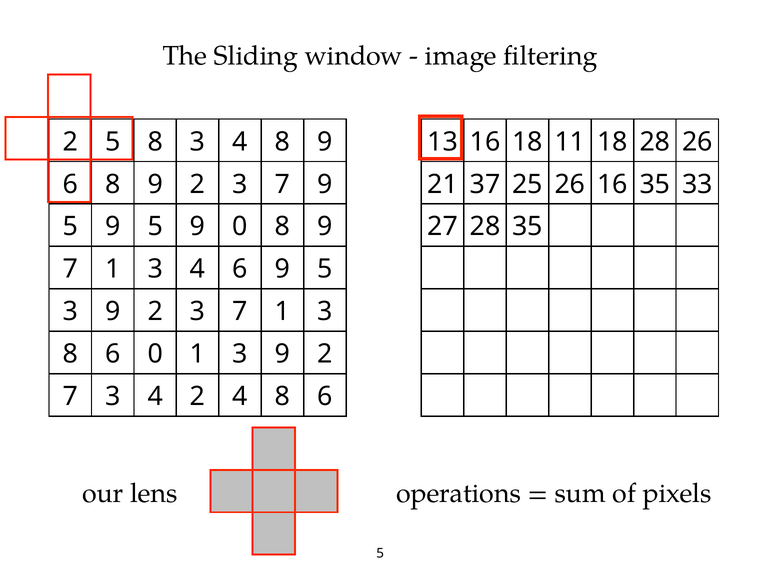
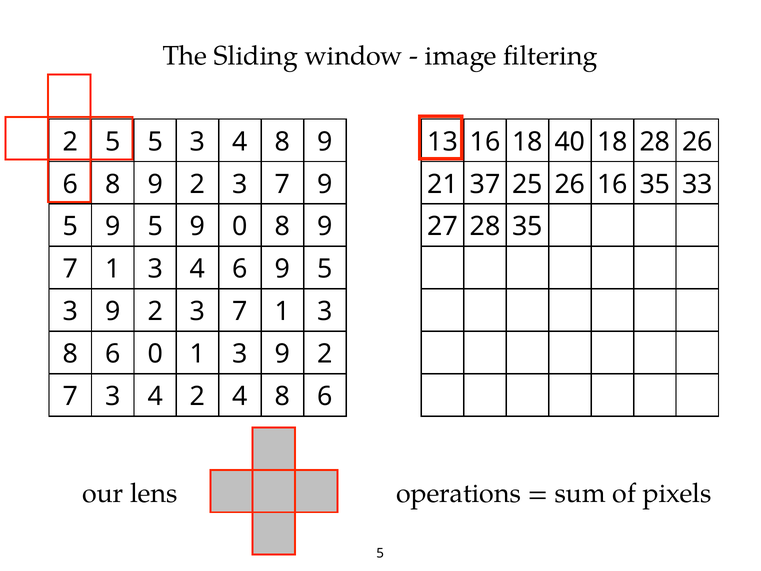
5 8: 8 -> 5 (155, 142)
11: 11 -> 40 (570, 142)
